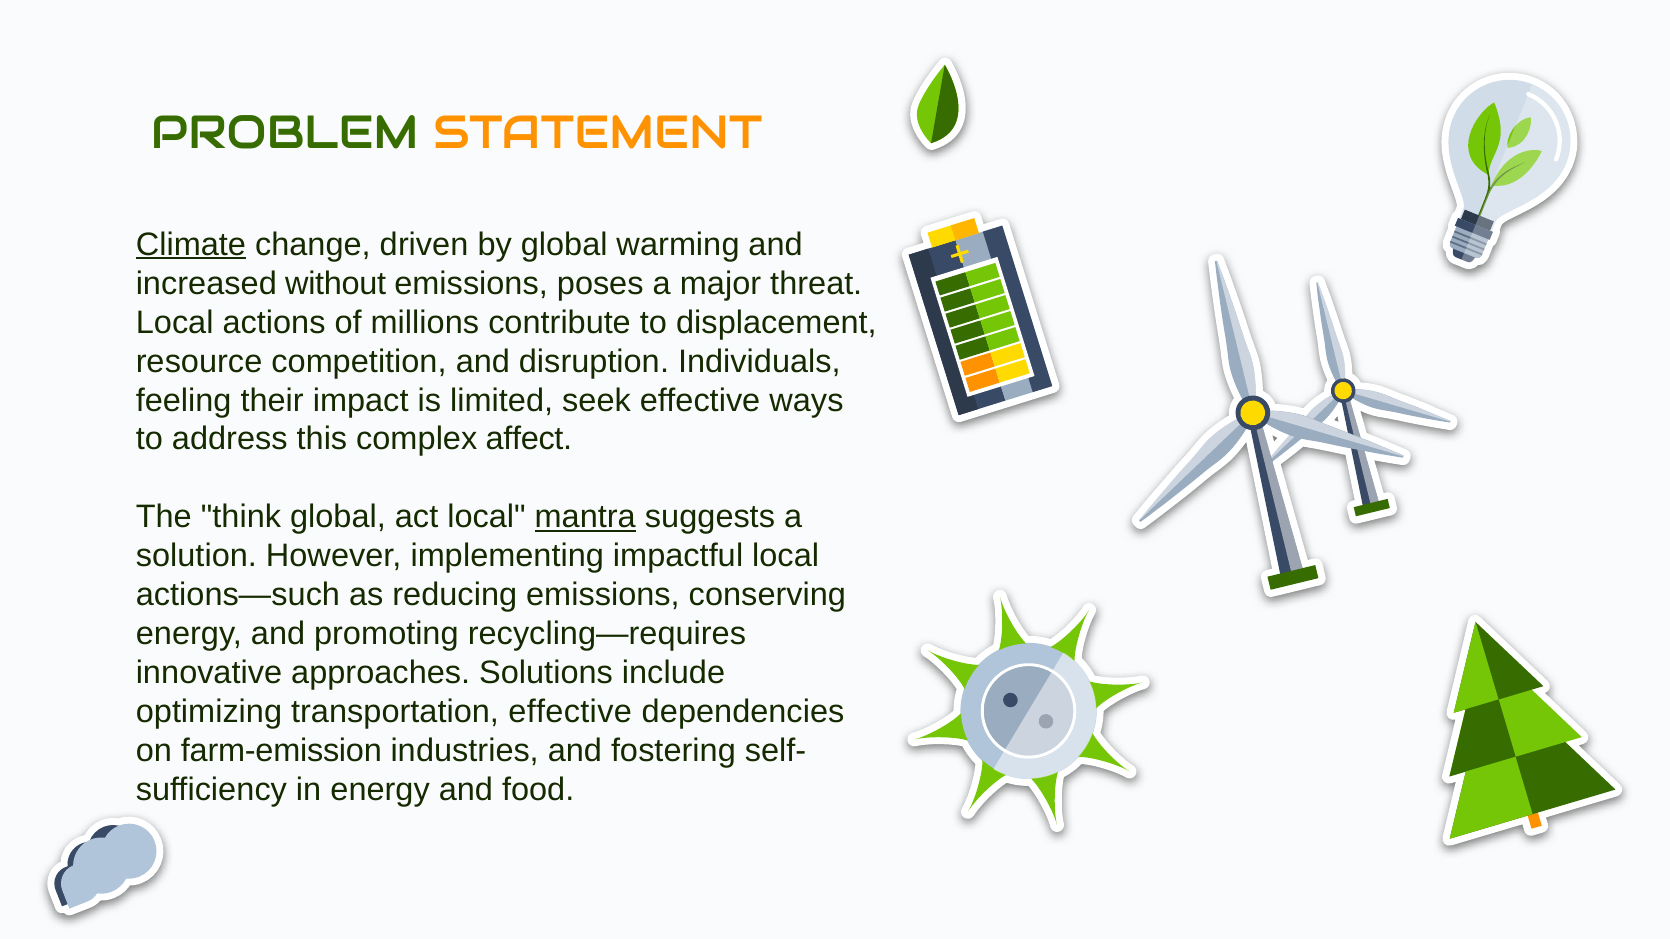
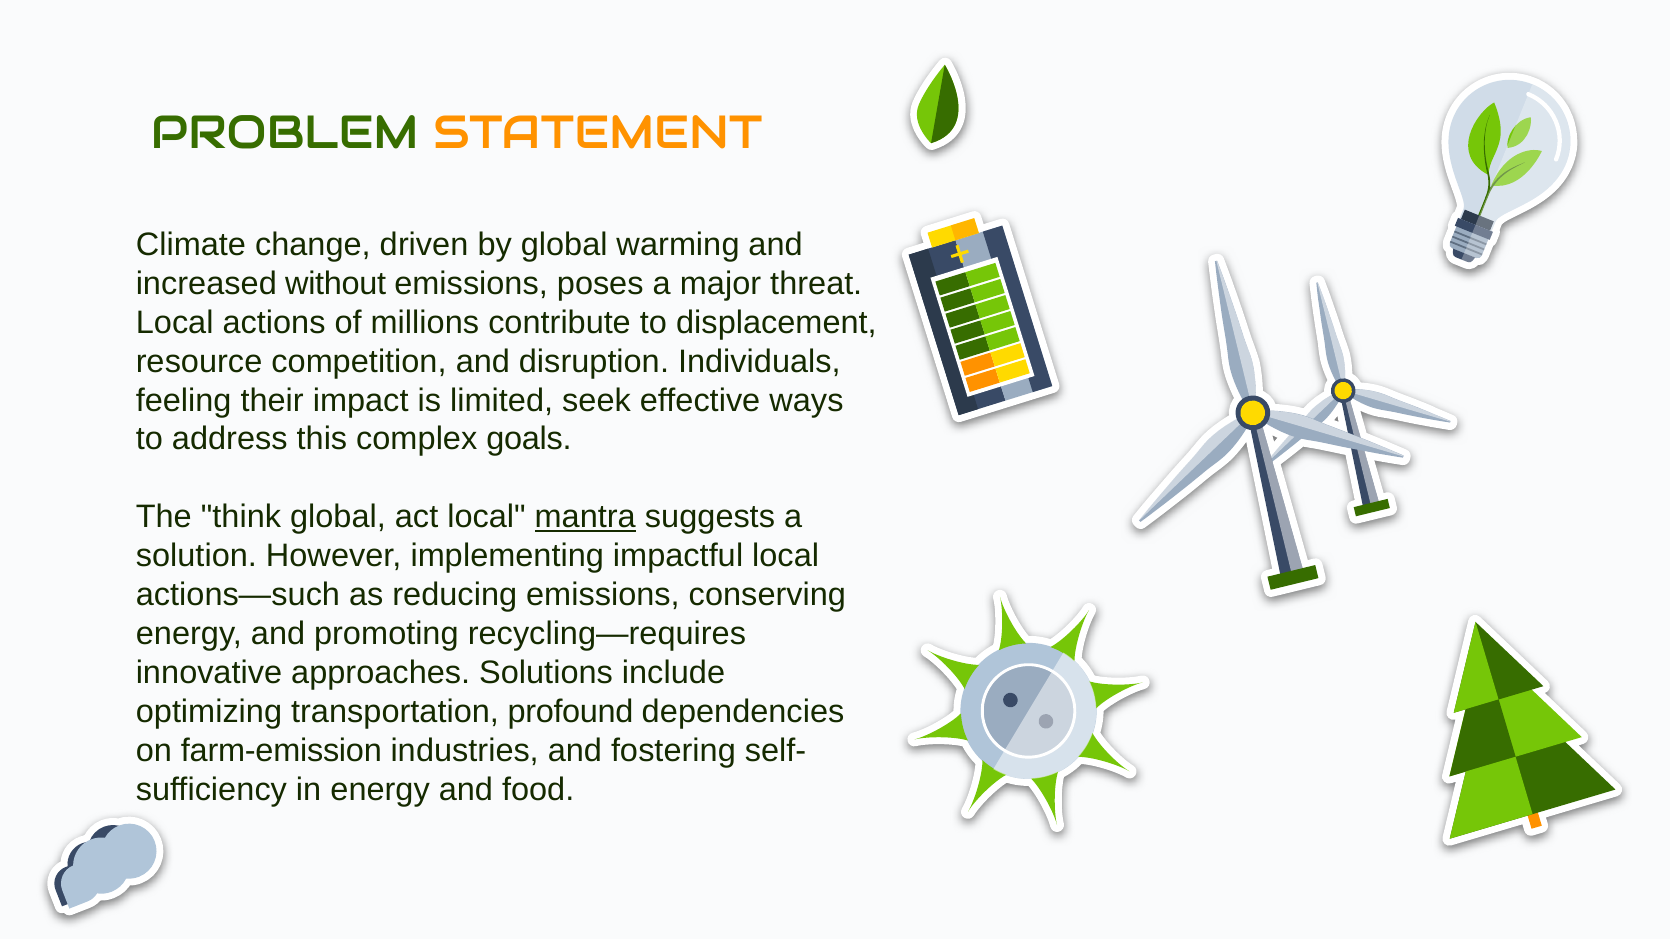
Climate underline: present -> none (191, 245)
affect: affect -> goals (529, 439)
transportation effective: effective -> profound (571, 712)
